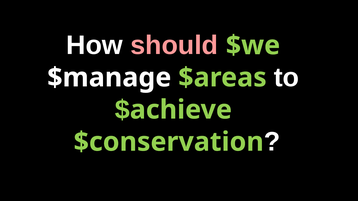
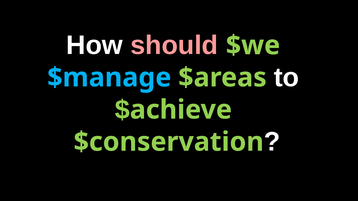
$manage colour: white -> light blue (109, 78)
